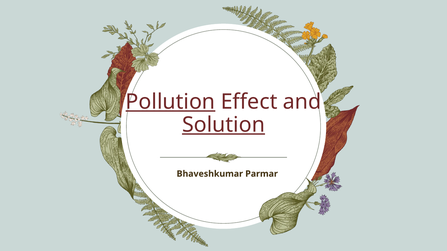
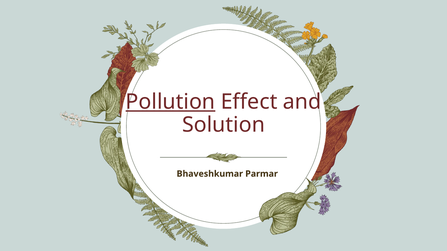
Solution underline: present -> none (224, 125)
